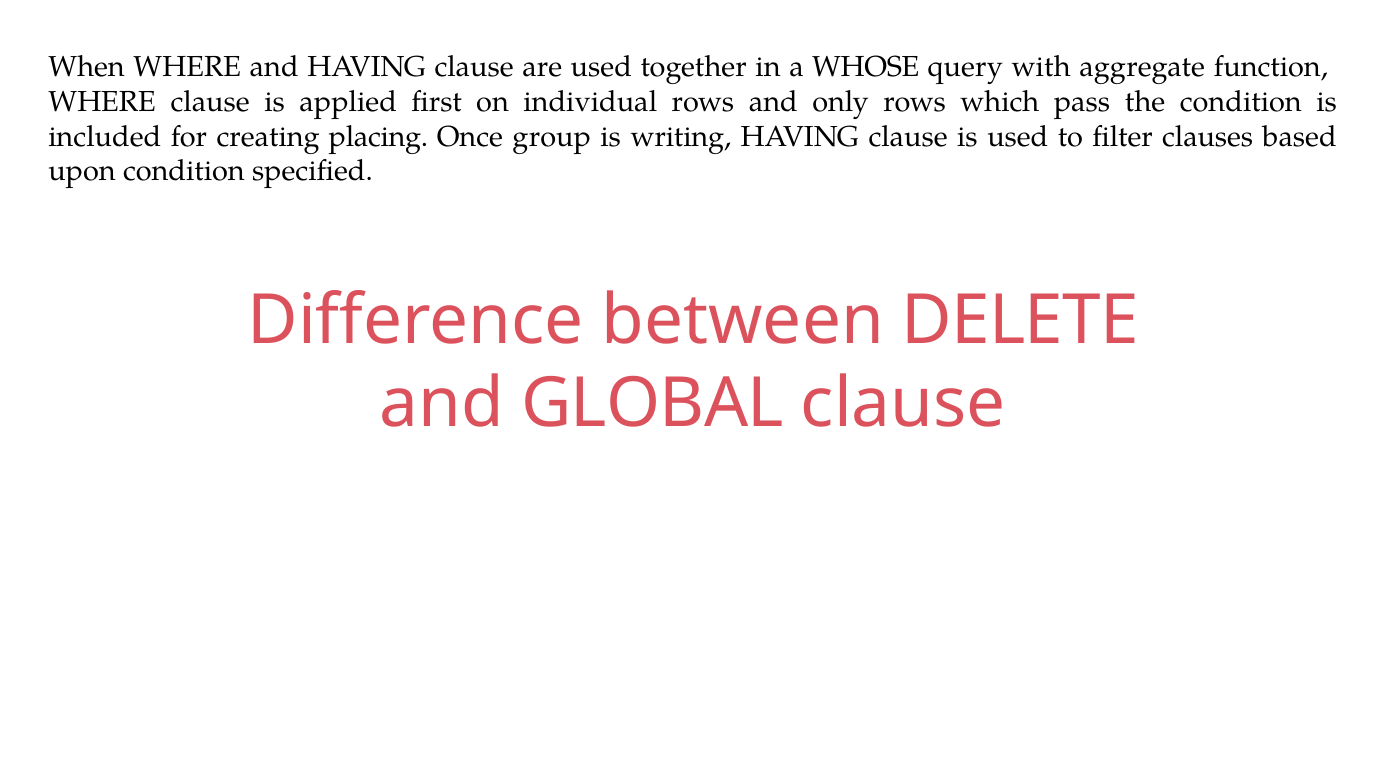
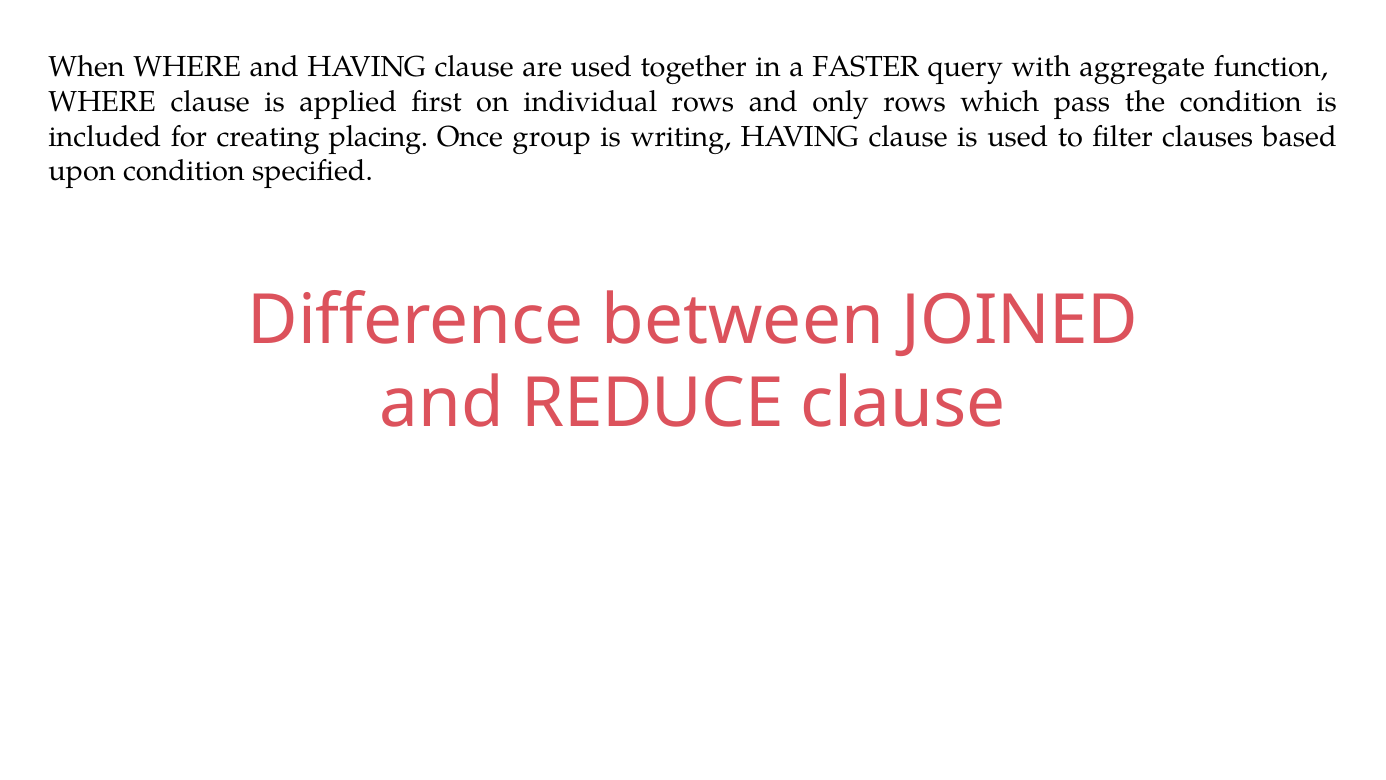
WHOSE: WHOSE -> FASTER (866, 67)
DELETE: DELETE -> JOINED (1020, 320)
GLOBAL: GLOBAL -> REDUCE (653, 403)
